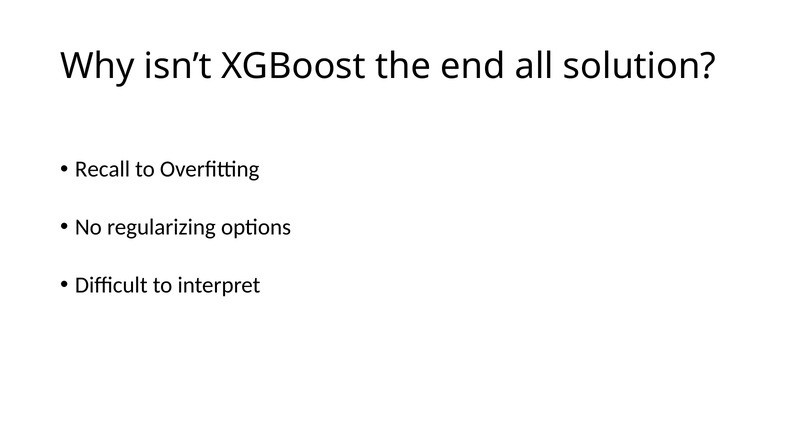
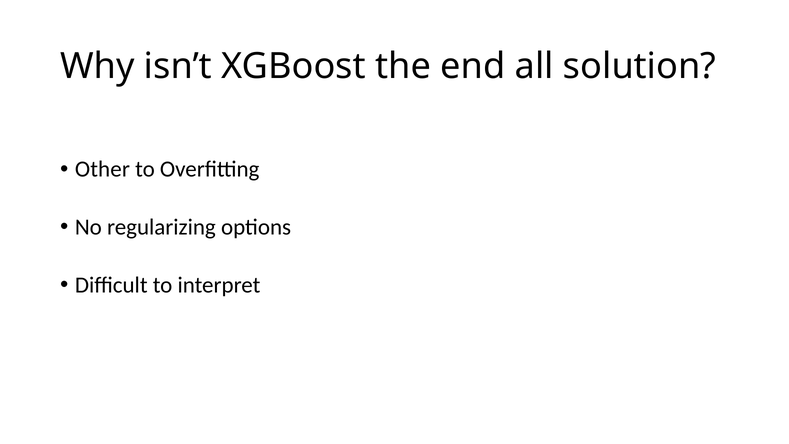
Recall: Recall -> Other (102, 169)
